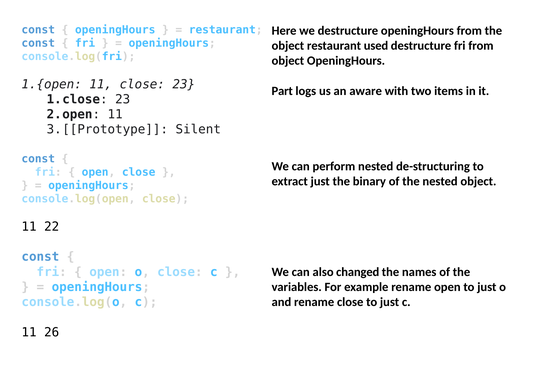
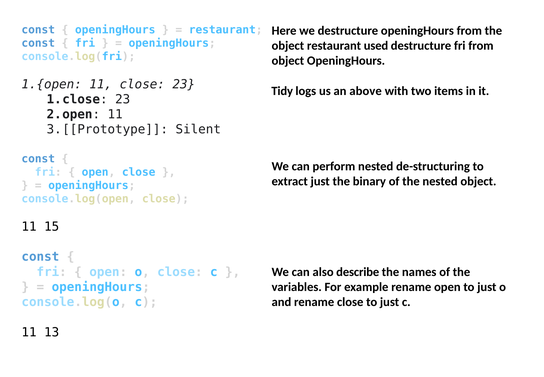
Part: Part -> Tidy (282, 91)
aware: aware -> above (366, 91)
22: 22 -> 15 (52, 226)
changed: changed -> describe (358, 272)
26: 26 -> 13 (52, 332)
